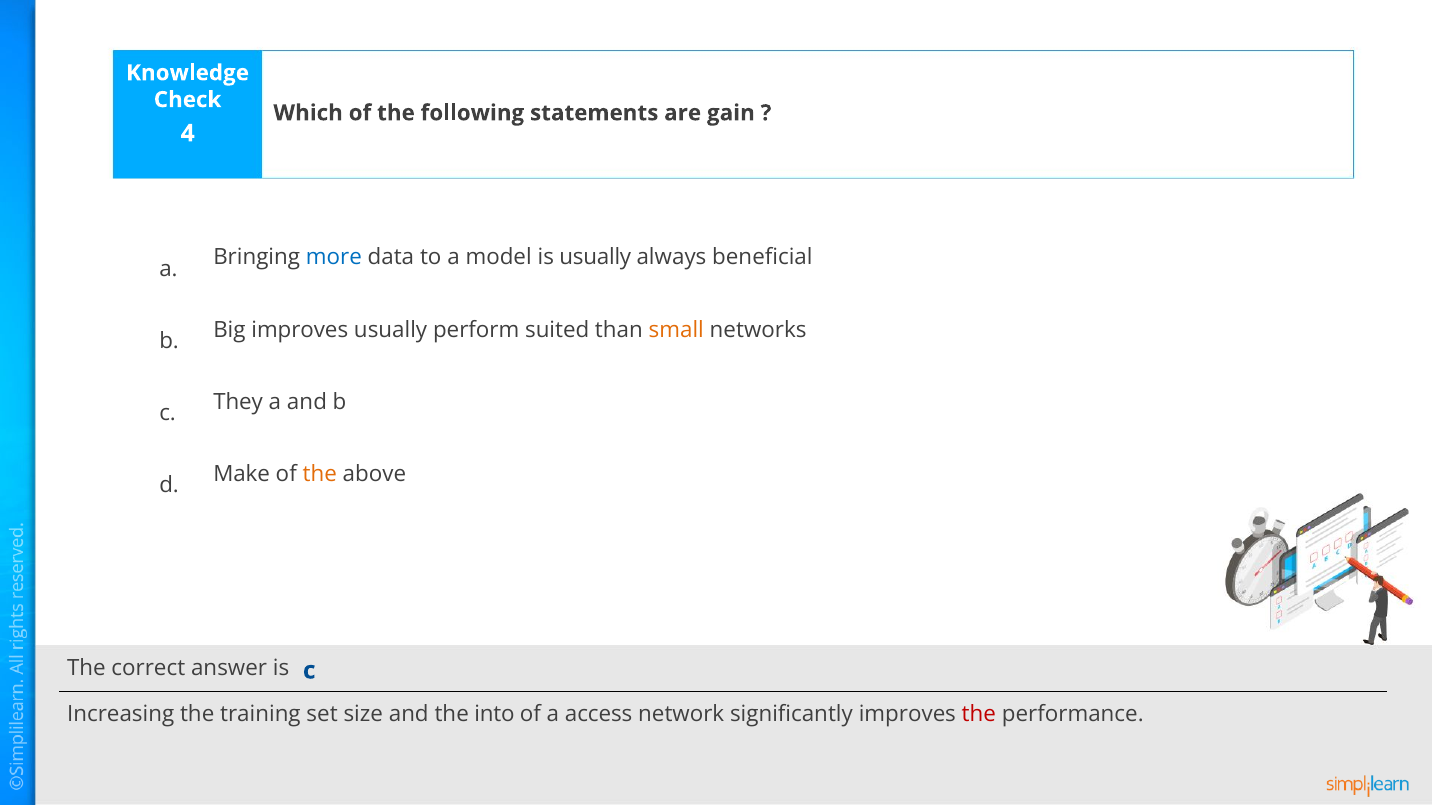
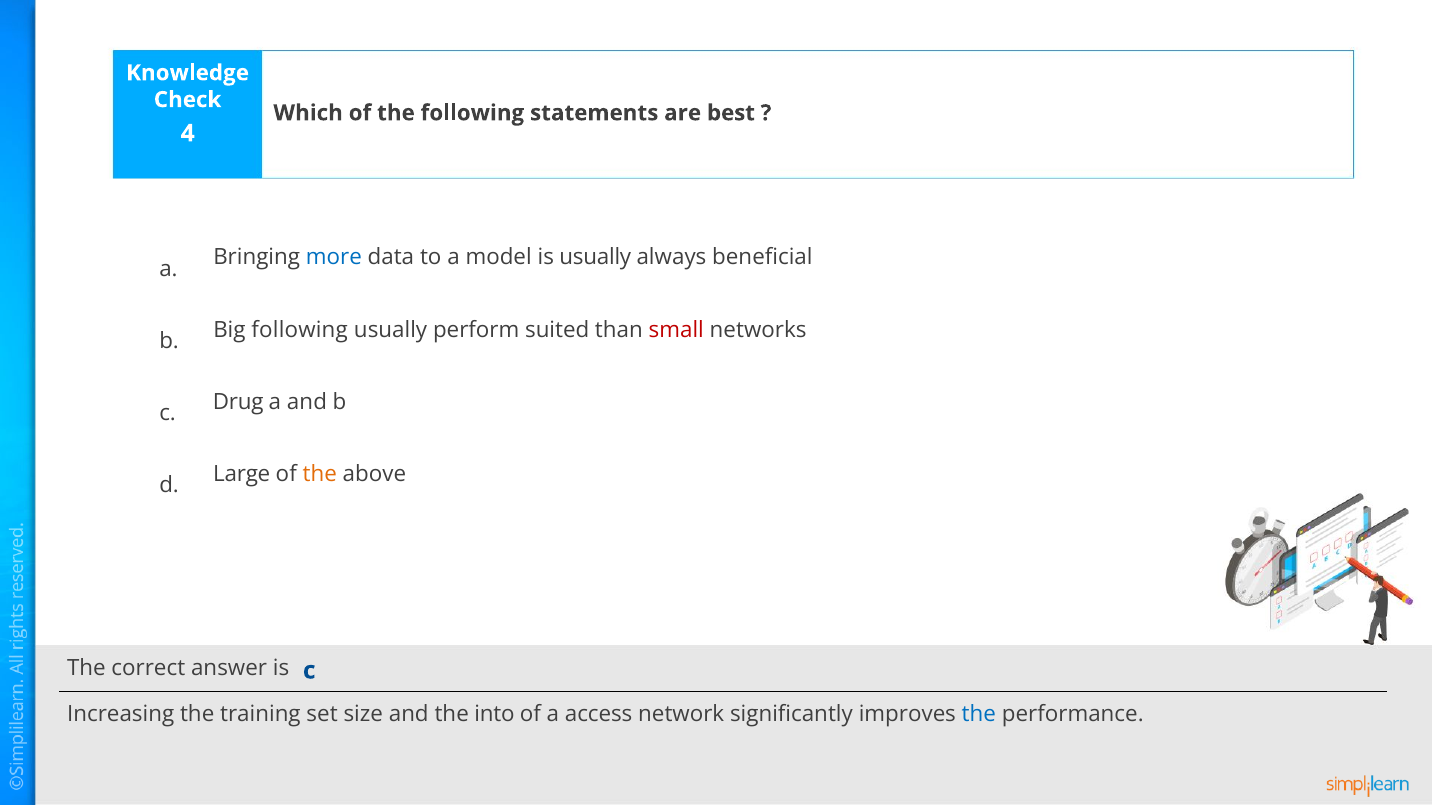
gain: gain -> best (731, 113)
Big improves: improves -> following (300, 330)
small colour: orange -> red (676, 330)
They: They -> Drug (238, 402)
Make: Make -> Large (242, 474)
the colour: red -> blue (979, 715)
